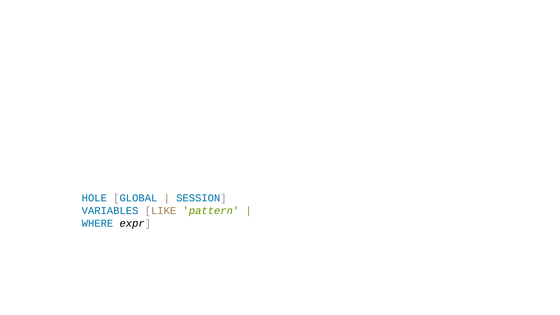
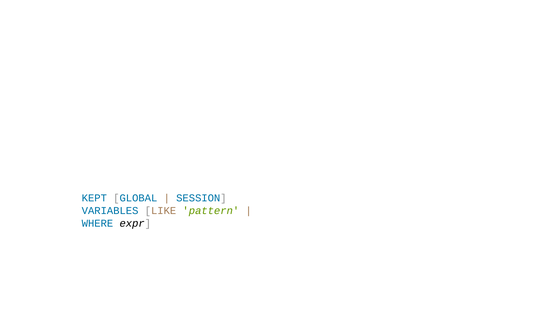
HOLE: HOLE -> KEPT (94, 198)
